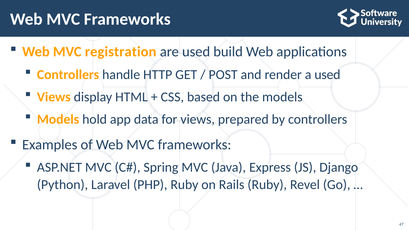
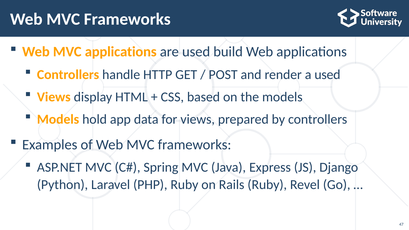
MVC registration: registration -> applications (121, 52)
